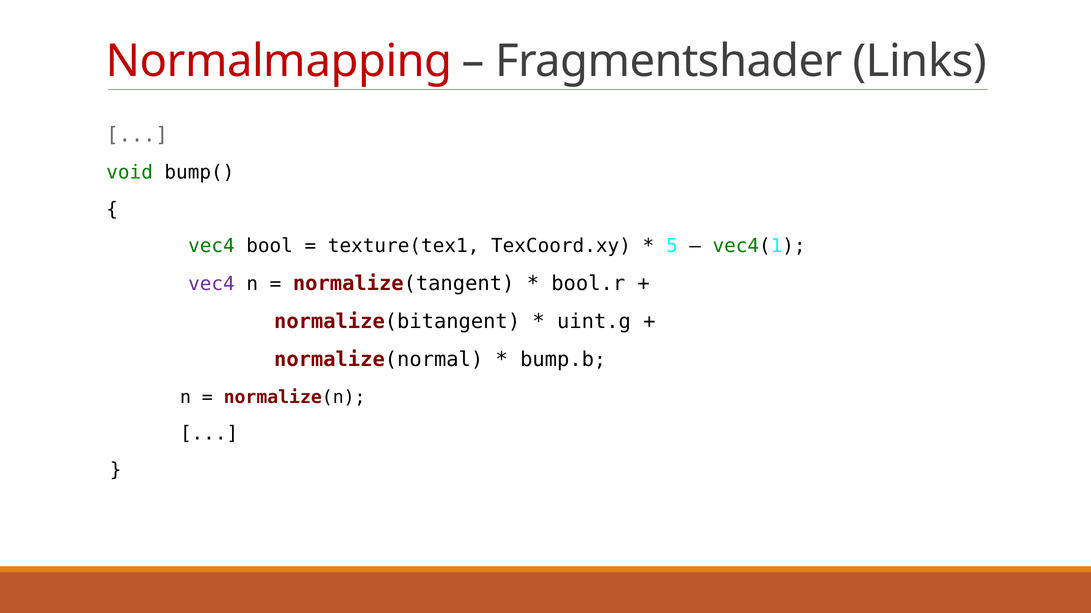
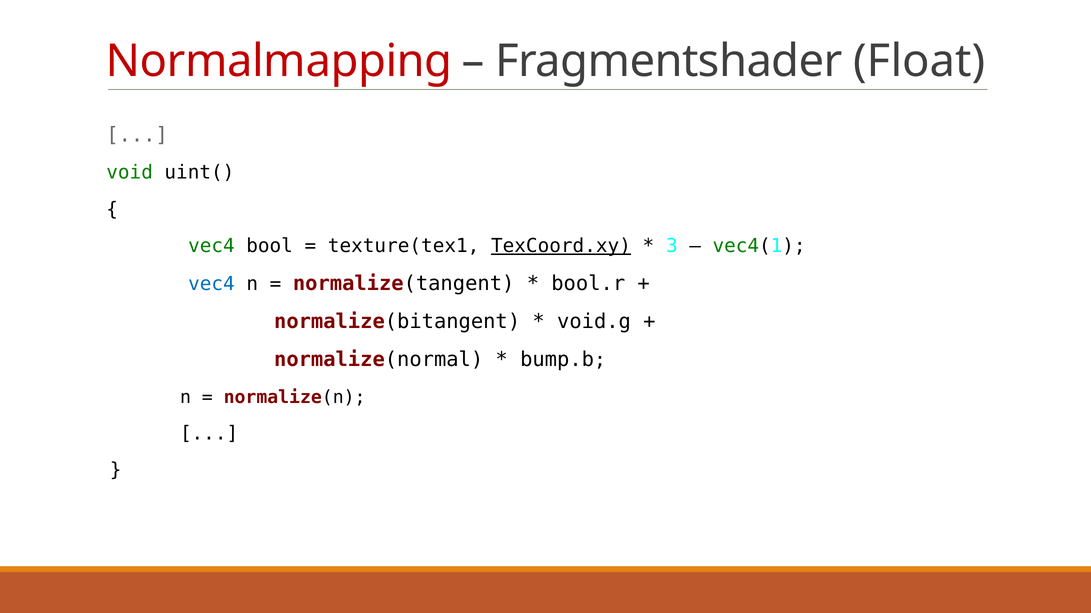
Links: Links -> Float (919, 61)
bump(: bump( -> uint( (199, 173)
TexCoord.xy underline: none -> present (561, 246)
5: 5 -> 3 (672, 246)
vec4 colour: purple -> blue (211, 284)
uint.g: uint.g -> void.g (594, 322)
